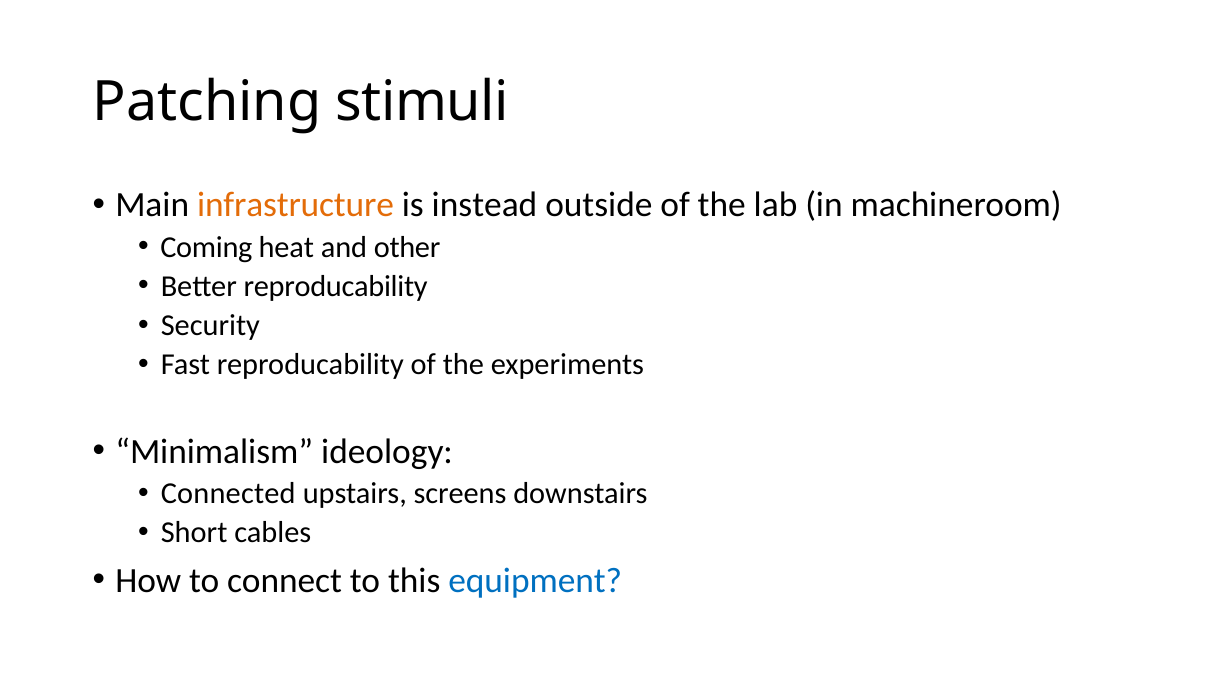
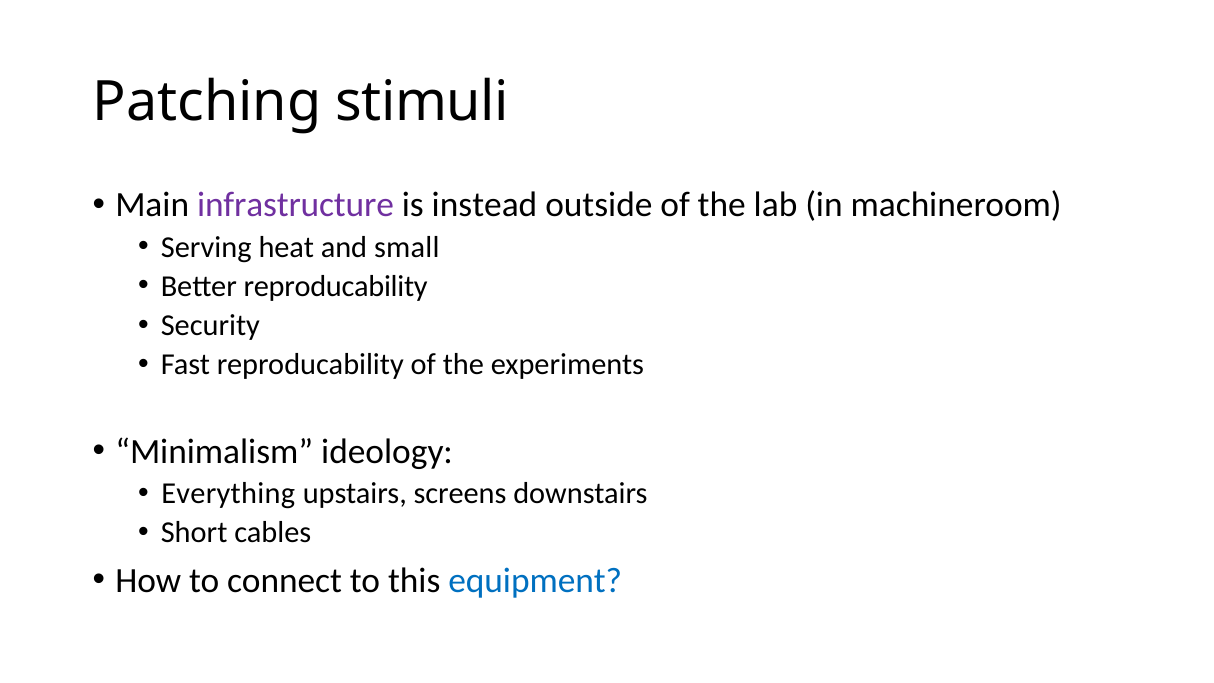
infrastructure colour: orange -> purple (295, 205)
Coming: Coming -> Serving (206, 247)
other: other -> small (407, 247)
Connected: Connected -> Everything (228, 493)
